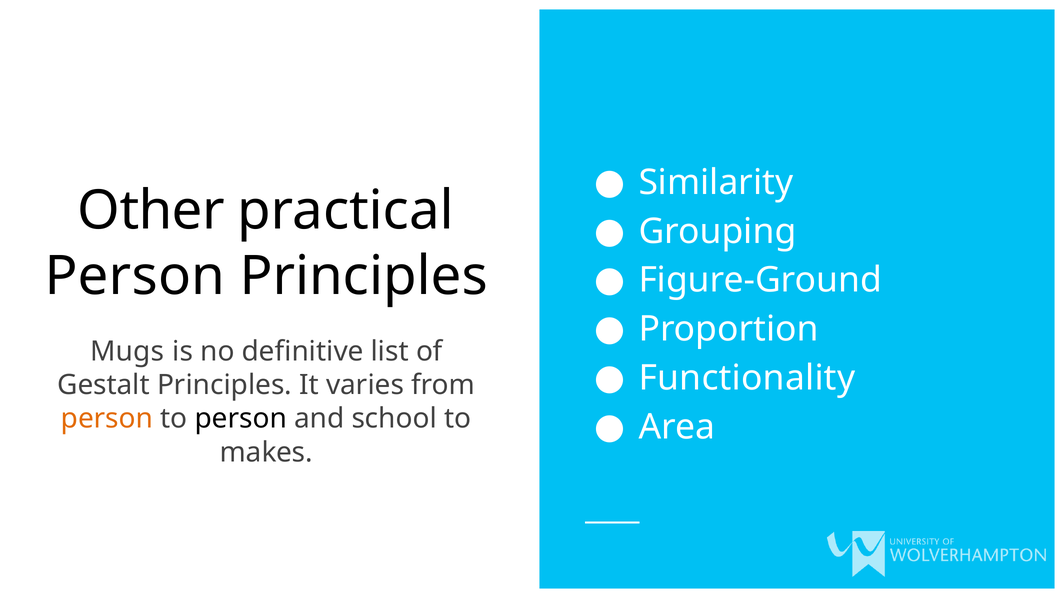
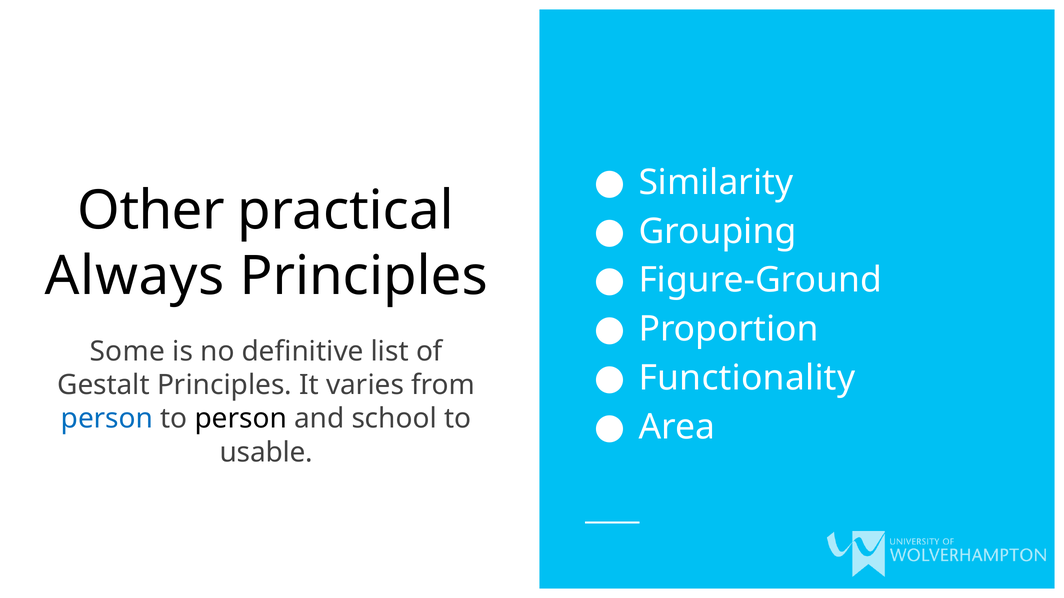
Person: Person -> Always (135, 276)
Mugs: Mugs -> Some (127, 352)
person colour: orange -> blue (107, 419)
makes: makes -> usable (266, 453)
